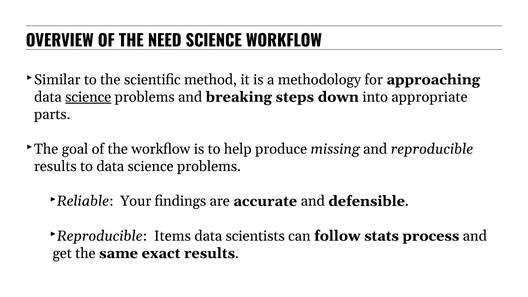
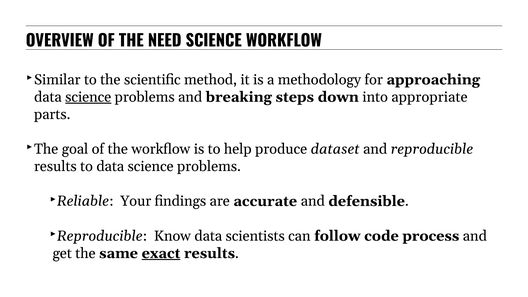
missing: missing -> dataset (335, 149)
Items: Items -> Know (172, 236)
stats: stats -> code (381, 236)
exact underline: none -> present (161, 253)
